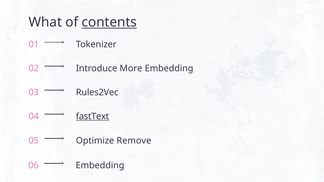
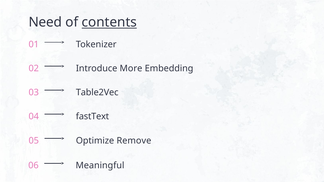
What: What -> Need (45, 22)
Rules2Vec: Rules2Vec -> Table2Vec (97, 93)
fastText underline: present -> none (92, 117)
06 Embedding: Embedding -> Meaningful (100, 166)
